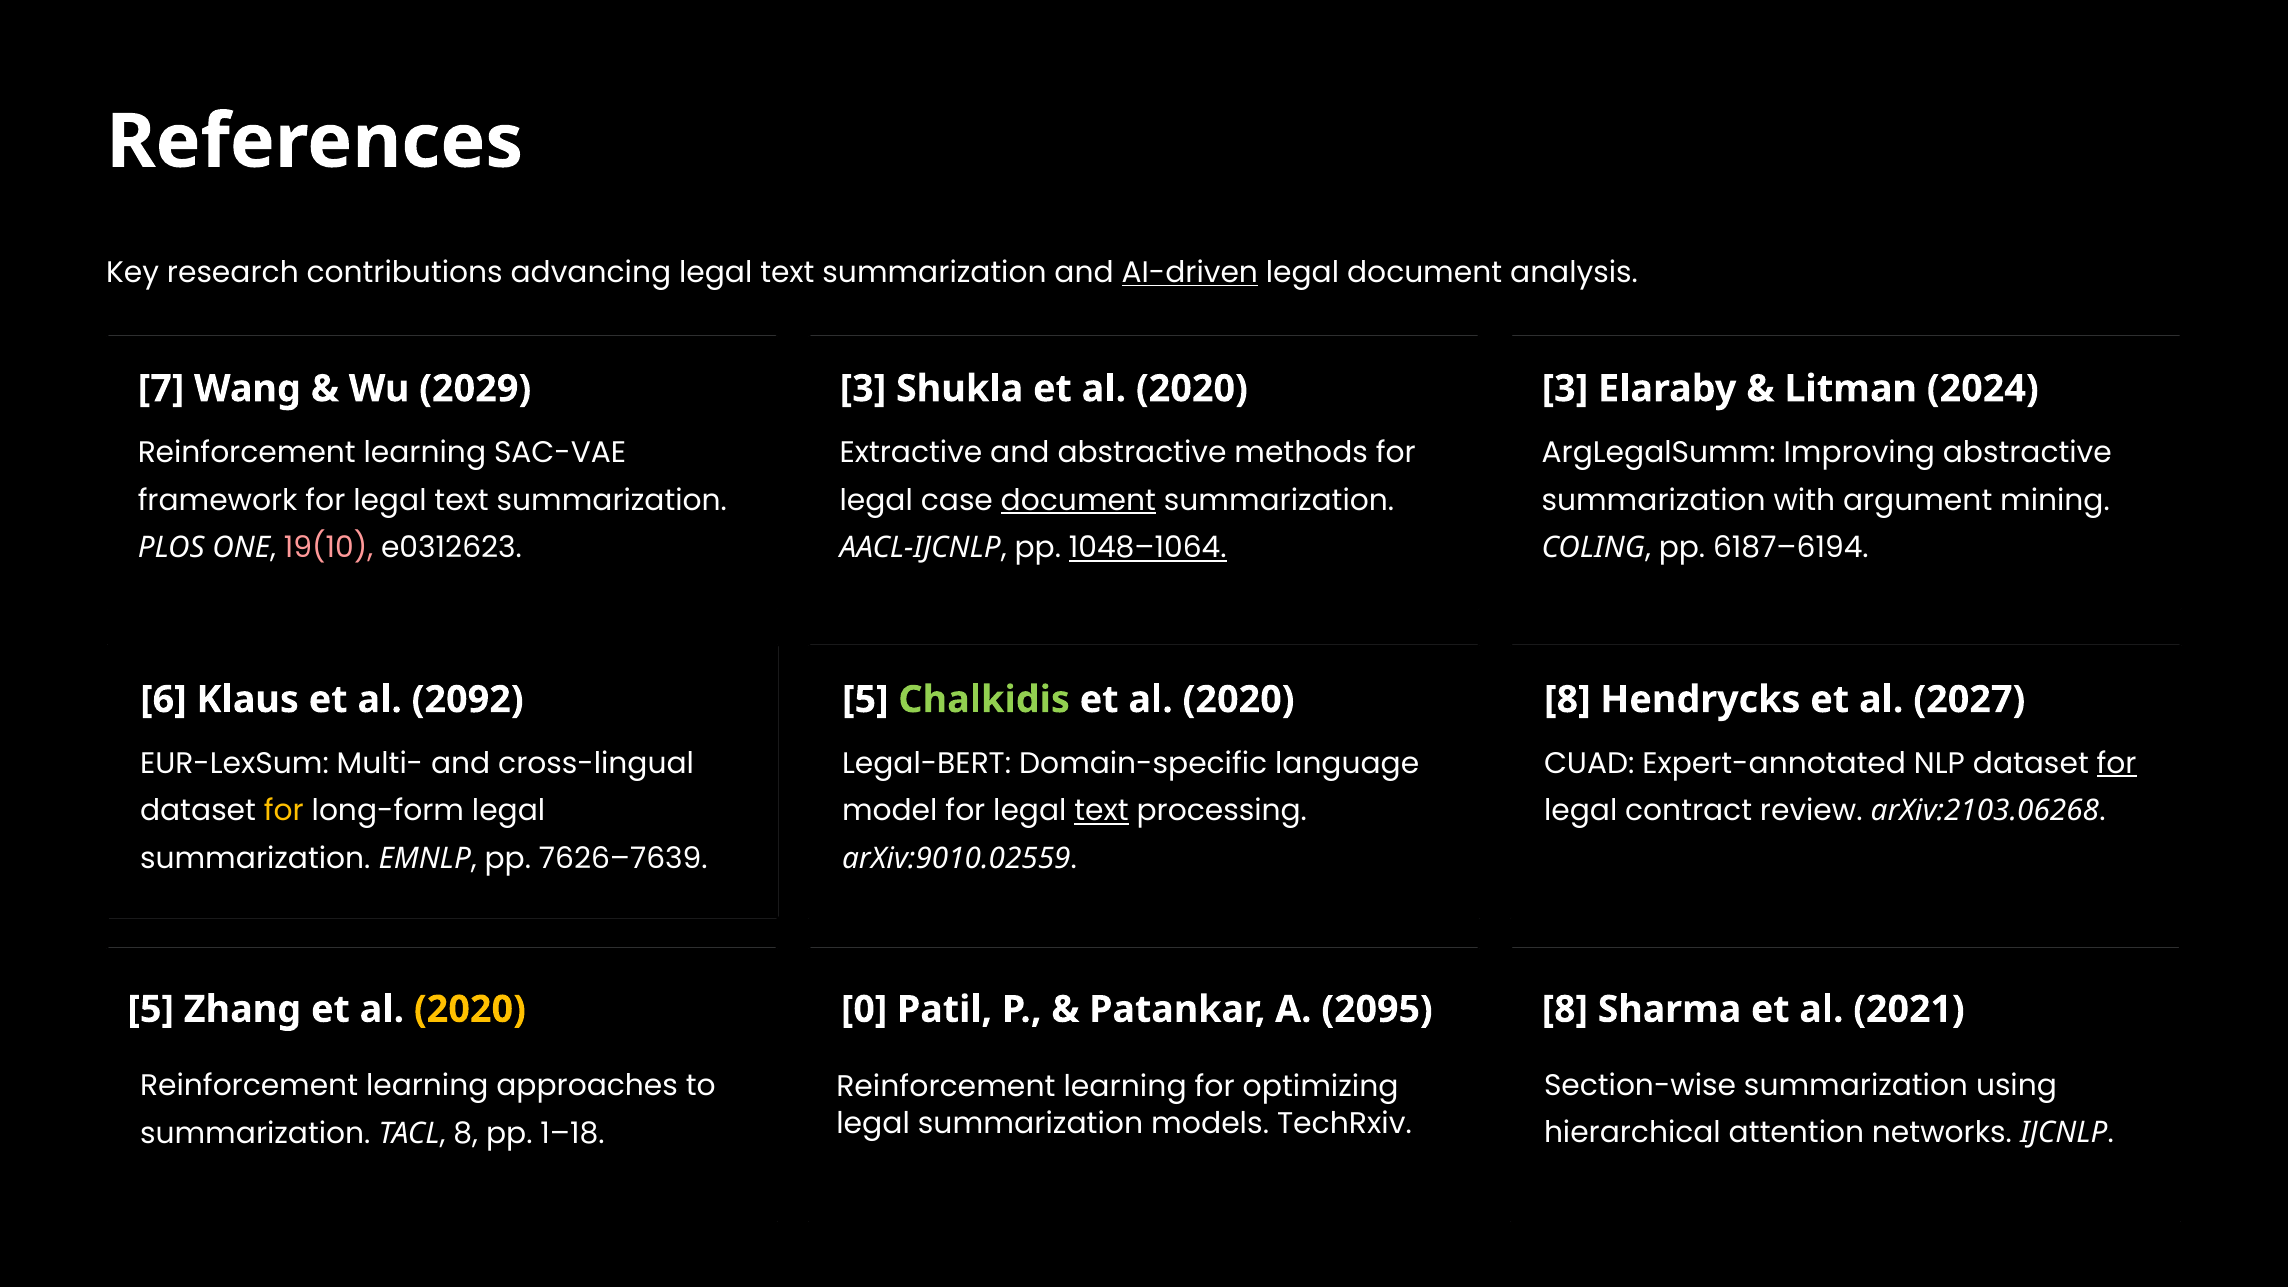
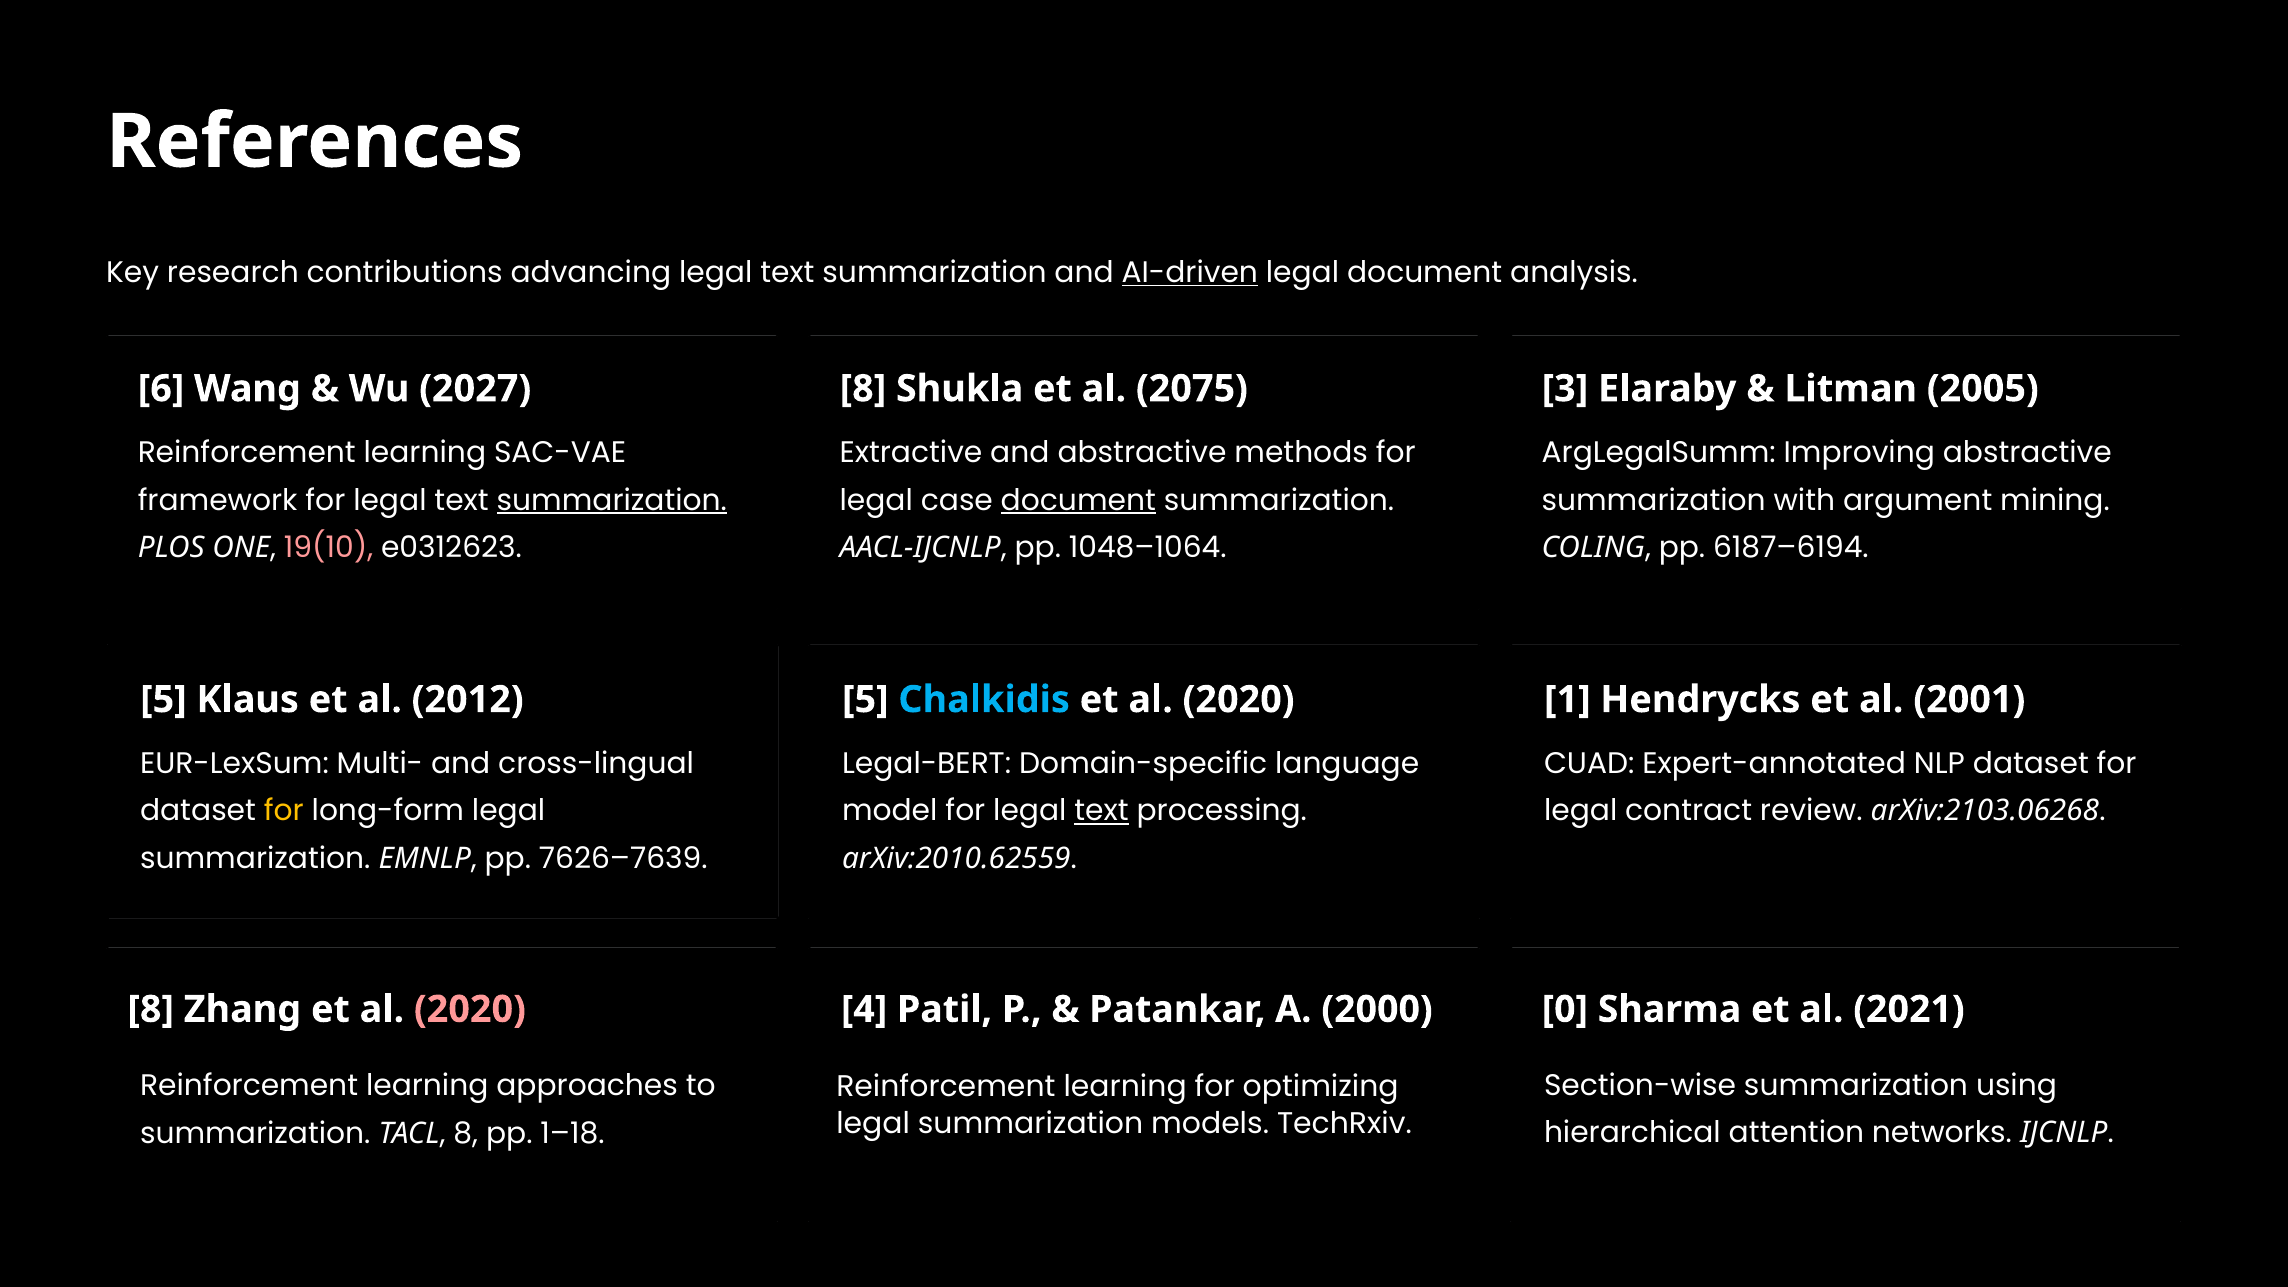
7: 7 -> 6 (161, 389)
2029: 2029 -> 2027 (475, 389)
3: 3 -> 8 (863, 389)
Shukla et al 2020: 2020 -> 2075 (1192, 389)
2024: 2024 -> 2005 (1983, 389)
summarization underline: none -> present (612, 500)
1048–1064 underline: present -> none (1148, 548)
6: 6 -> 5 (163, 700)
2092: 2092 -> 2012 (468, 700)
Chalkidis colour: light green -> light blue (984, 700)
2020 8: 8 -> 1 (1567, 700)
2027: 2027 -> 2001 (1969, 700)
for underline: present -> none (2117, 764)
arXiv:9010.02559: arXiv:9010.02559 -> arXiv:2010.62559 (956, 859)
5: 5 -> 8 (151, 1009)
2020 colour: yellow -> pink (470, 1009)
0: 0 -> 4 (864, 1009)
2095: 2095 -> 2000 (1377, 1009)
8: 8 -> 0 (1565, 1009)
